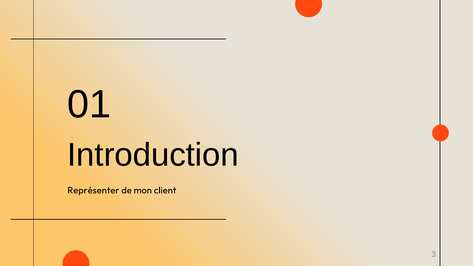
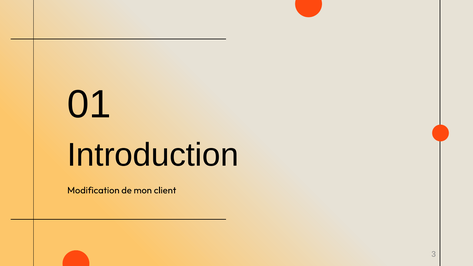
Représenter: Représenter -> Modification (93, 190)
